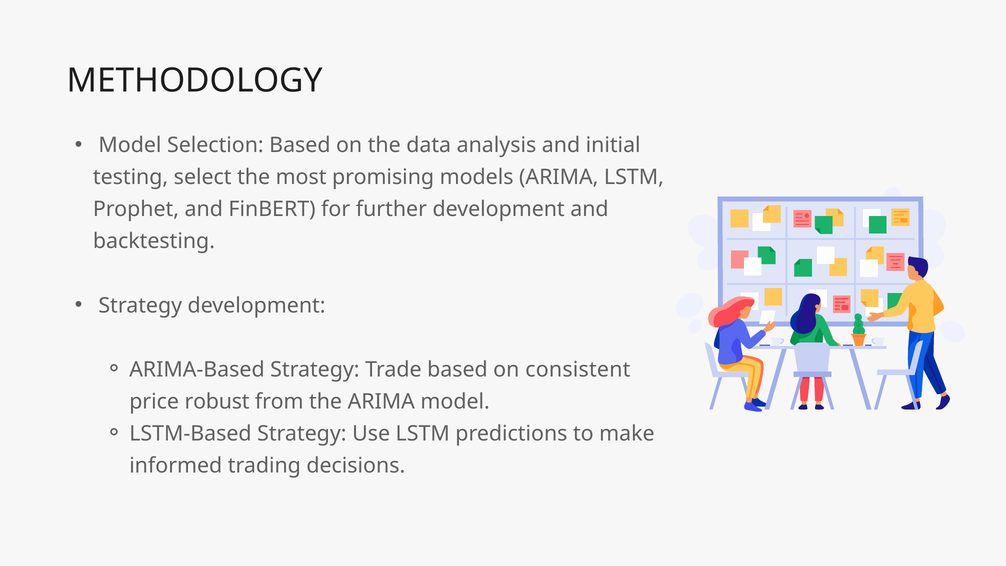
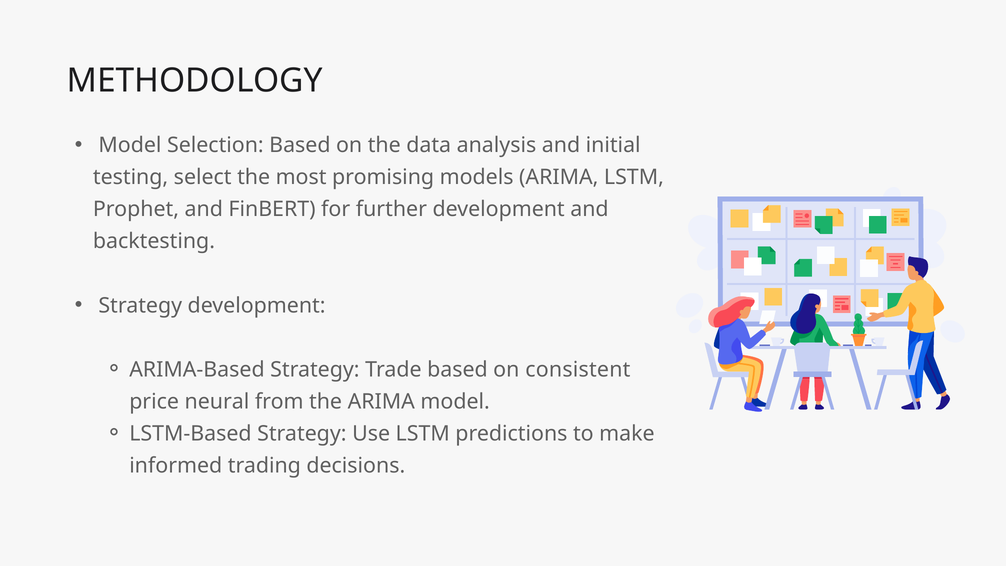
robust: robust -> neural (217, 402)
